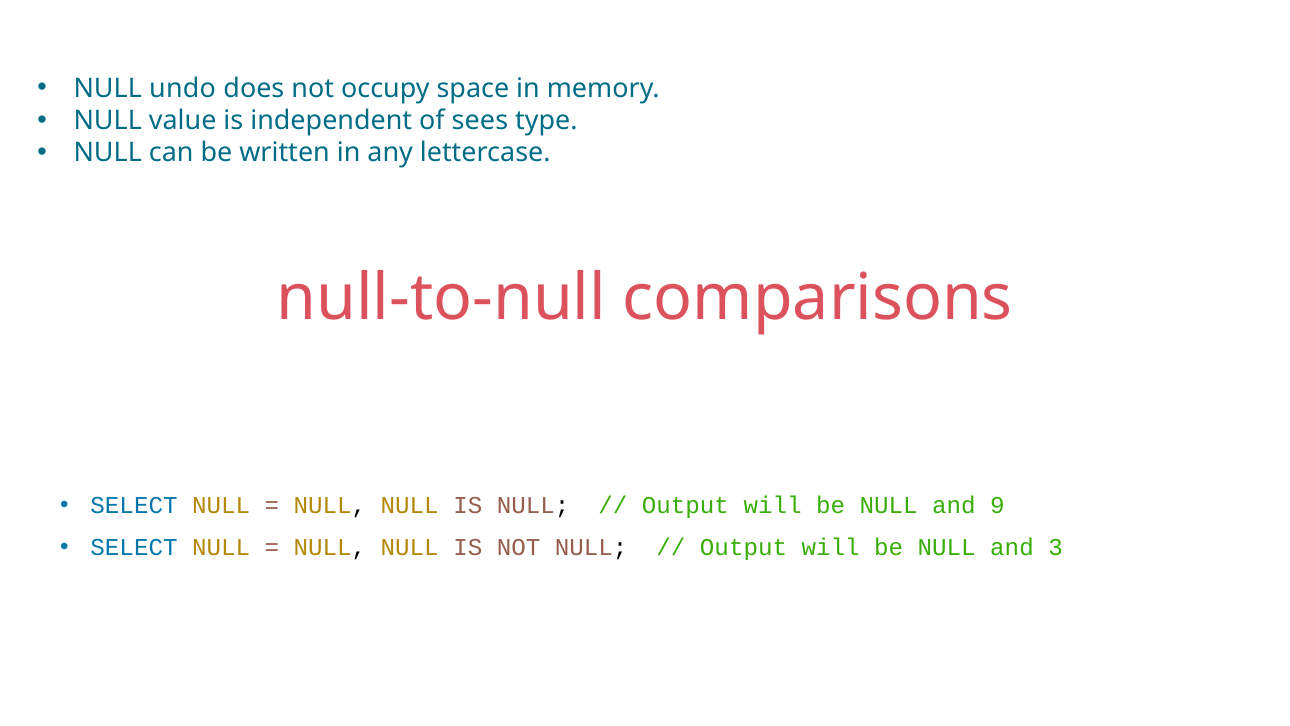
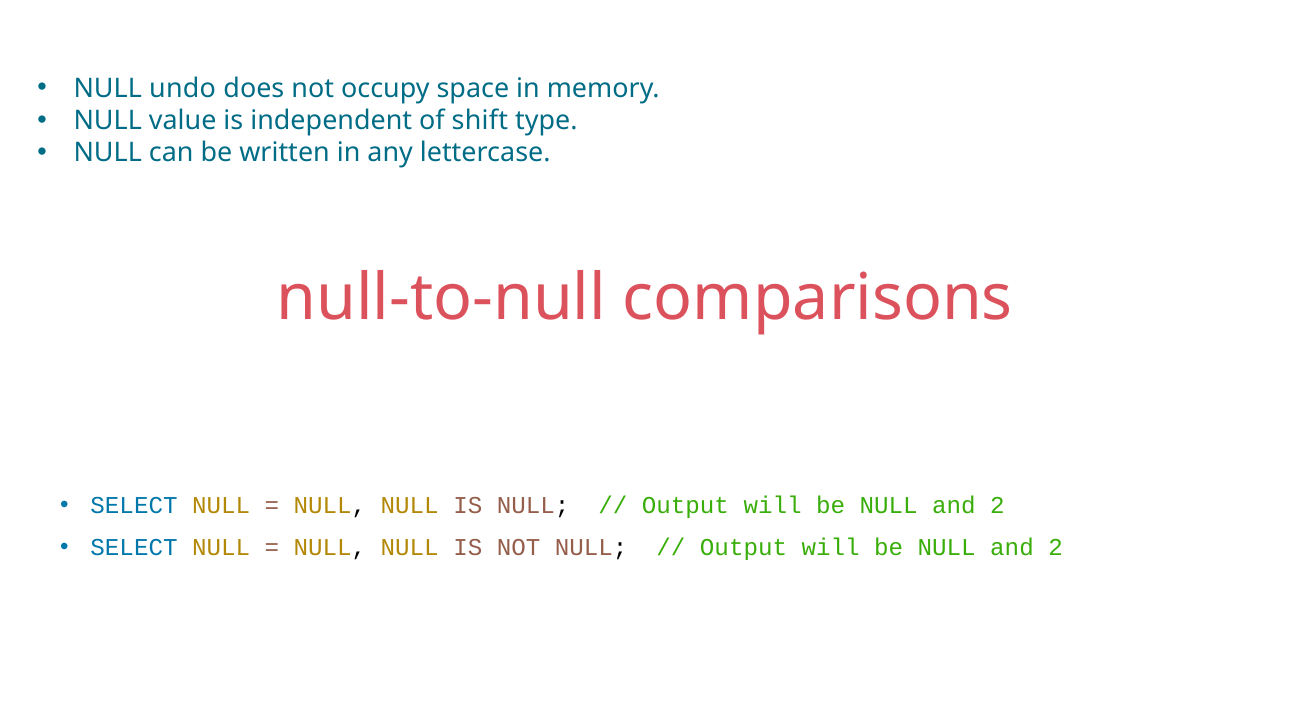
sees: sees -> shift (480, 121)
9: 9 -> 2 (997, 506)
3: 3 -> 2 (1056, 548)
